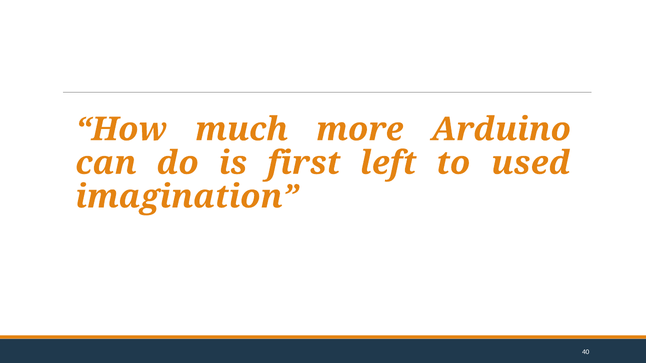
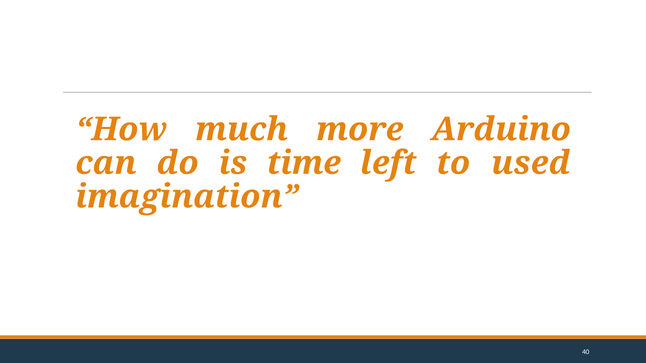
first: first -> time (304, 163)
